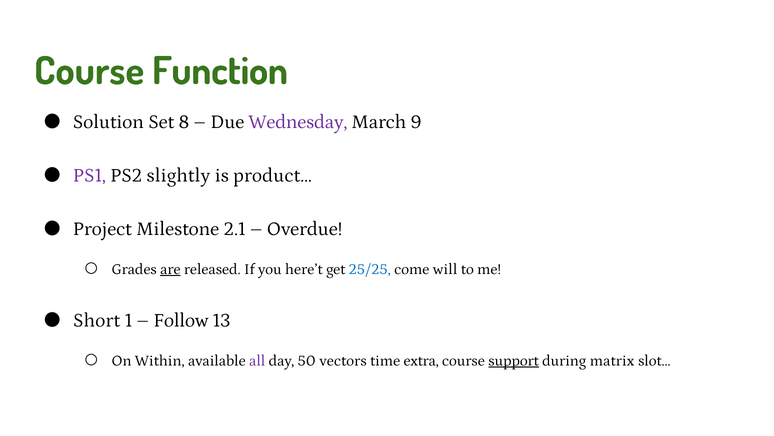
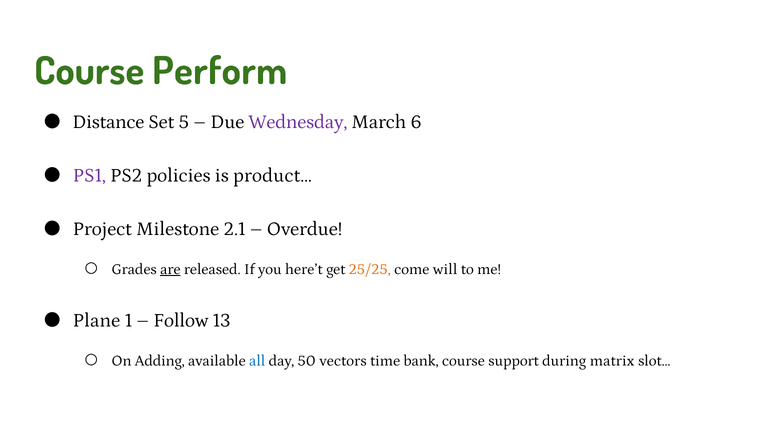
Function: Function -> Perform (220, 71)
Solution: Solution -> Distance (108, 122)
8: 8 -> 5 (184, 122)
9: 9 -> 6 (416, 122)
slightly: slightly -> policies (179, 175)
25/25 colour: blue -> orange (370, 269)
Short: Short -> Plane (97, 320)
Within: Within -> Adding (160, 360)
all colour: purple -> blue (257, 360)
extra: extra -> bank (421, 360)
support underline: present -> none (514, 360)
